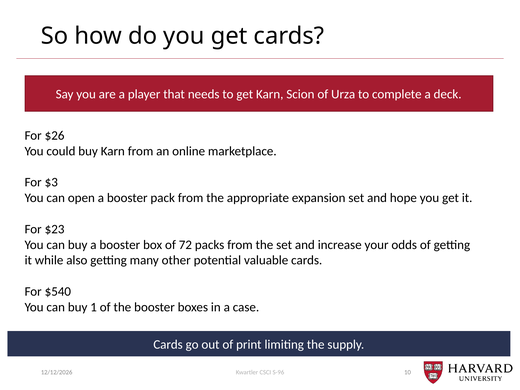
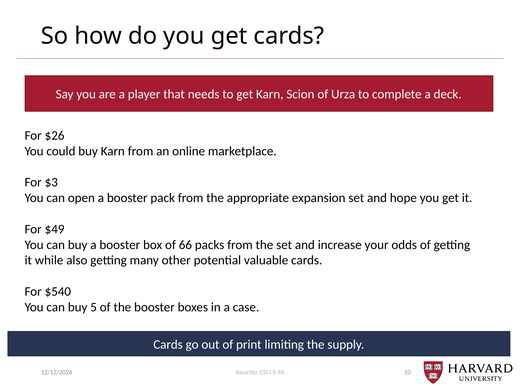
$23: $23 -> $49 (55, 229)
72: 72 -> 66 (185, 245)
1: 1 -> 5 (94, 307)
